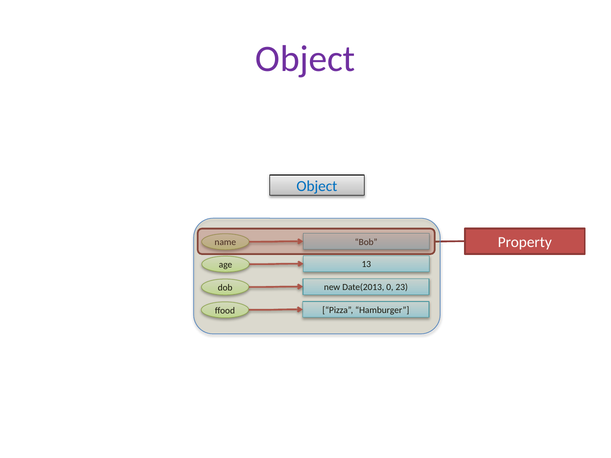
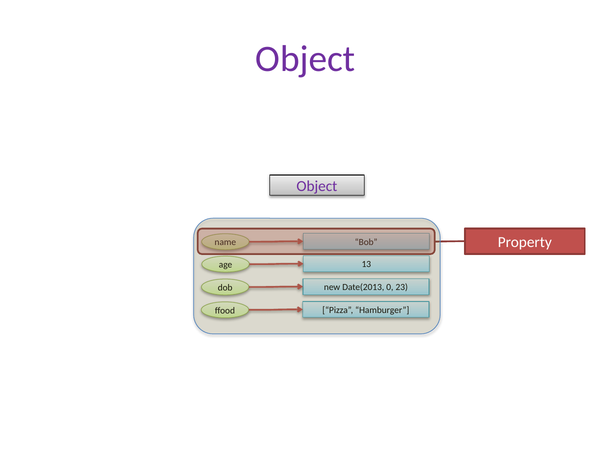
Object colour: blue -> purple (317, 186)
